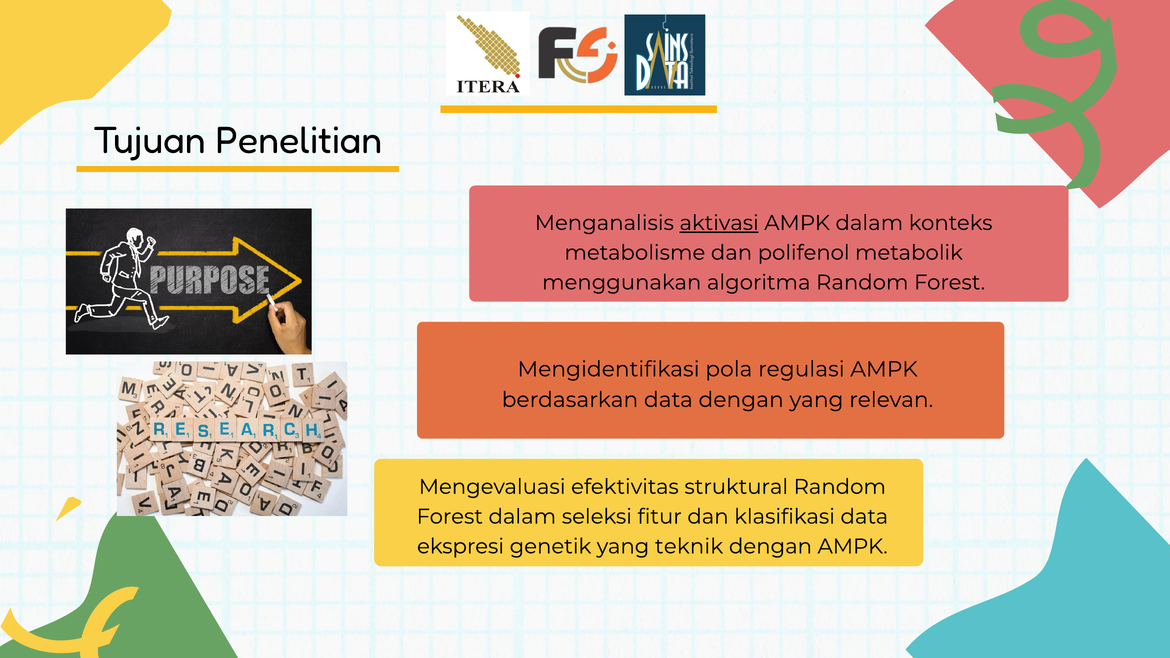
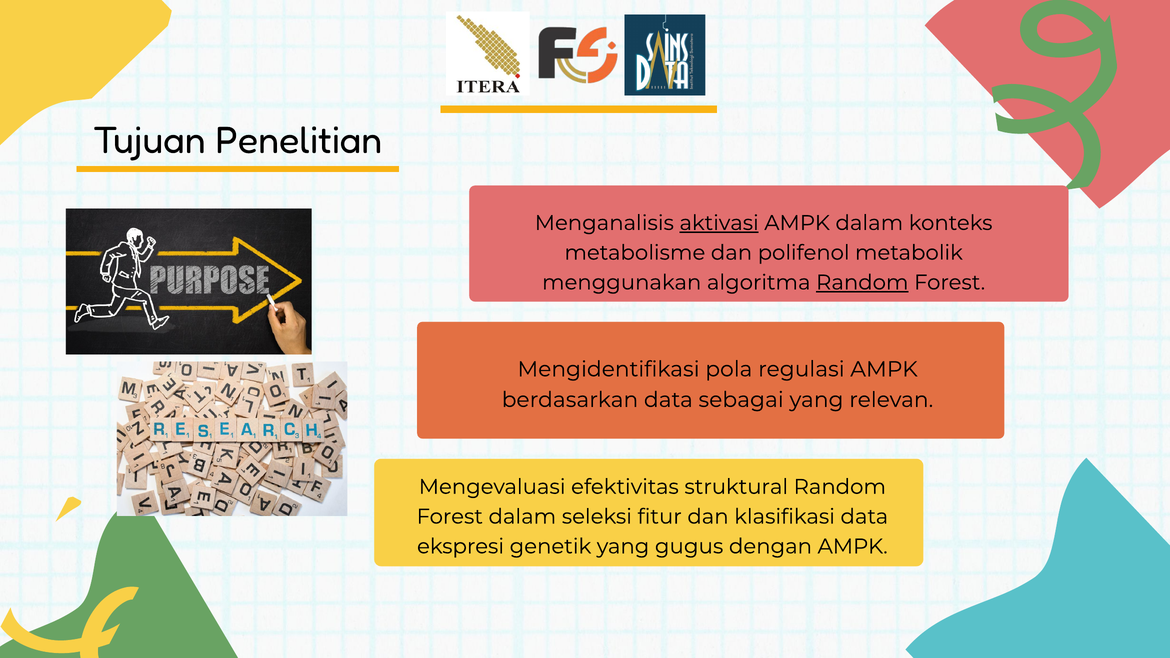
Random underline: none -> present (862, 283)
data dengan: dengan -> sebagai (741, 400)
teknik: teknik -> gugus (689, 546)
